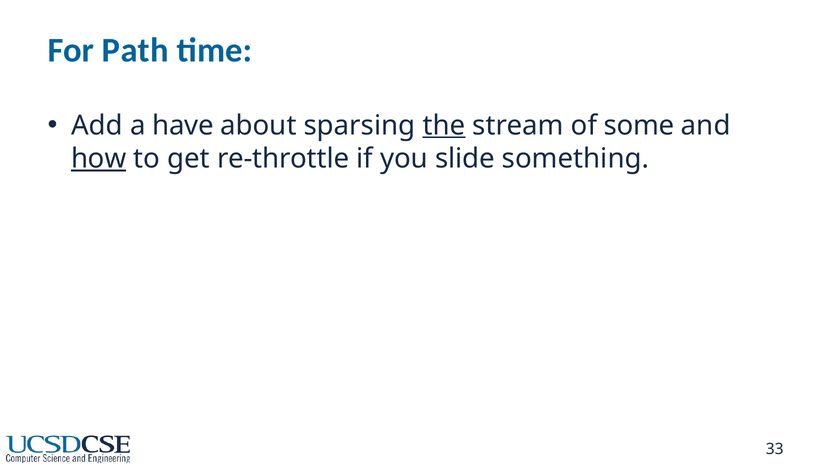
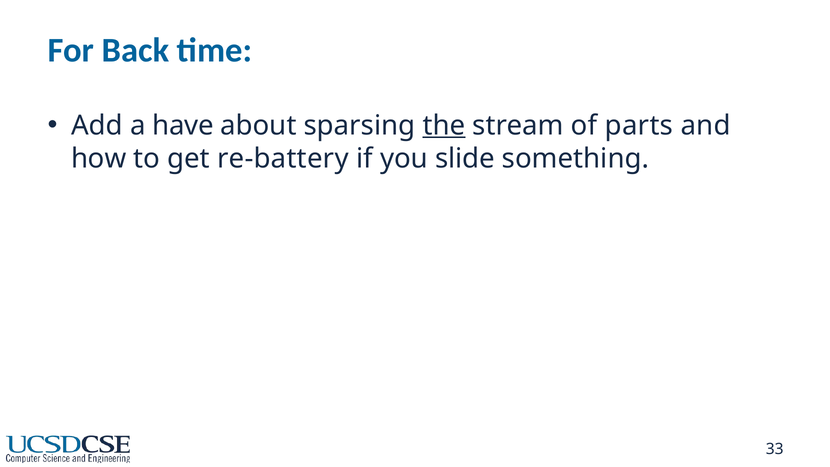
Path: Path -> Back (135, 50)
some: some -> parts (639, 125)
how underline: present -> none (99, 159)
re-throttle: re-throttle -> re-battery (283, 159)
